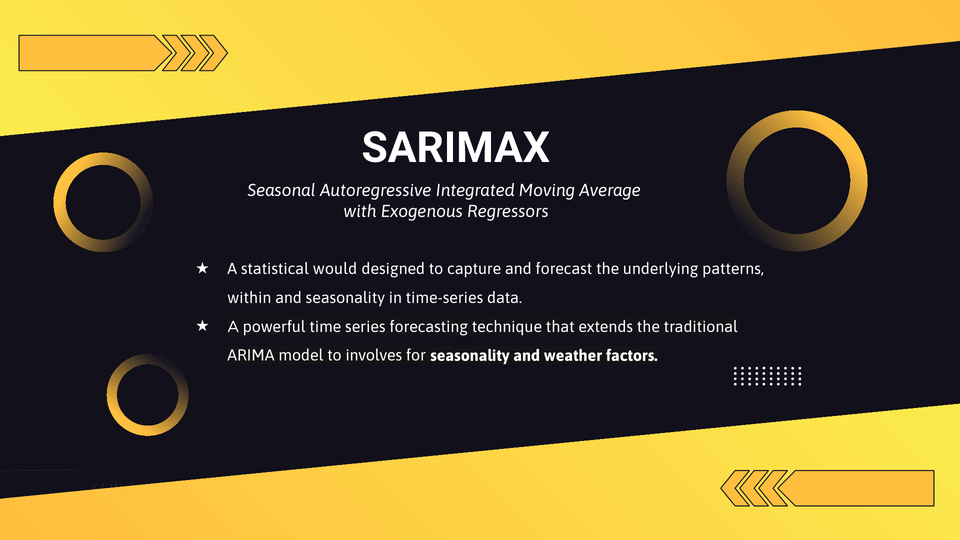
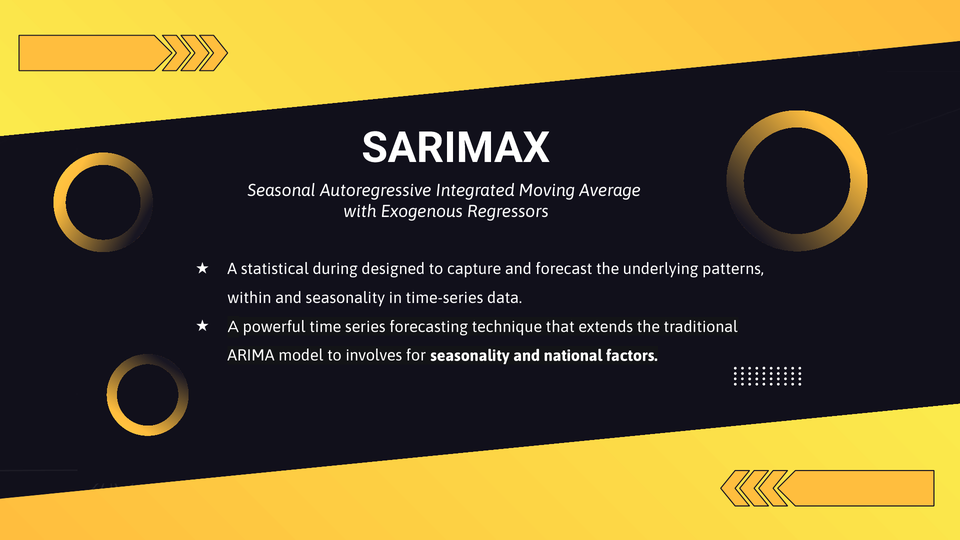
would: would -> during (335, 269)
weather: weather -> national (573, 356)
